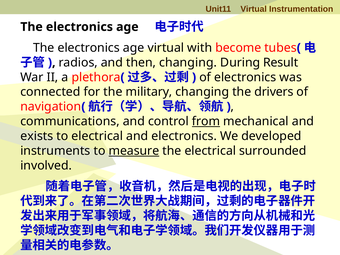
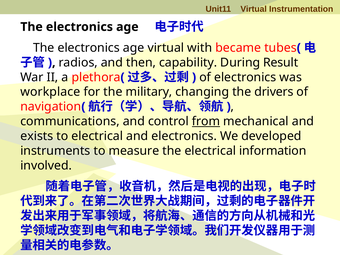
become: become -> became (238, 48)
then changing: changing -> capability (188, 62)
connected: connected -> workplace (50, 92)
measure underline: present -> none (134, 151)
surrounded: surrounded -> information (273, 151)
